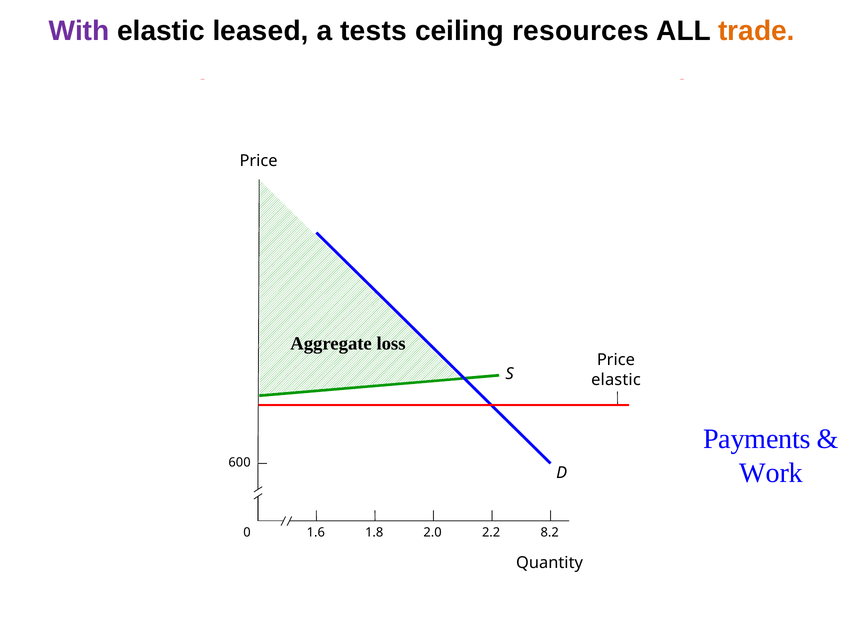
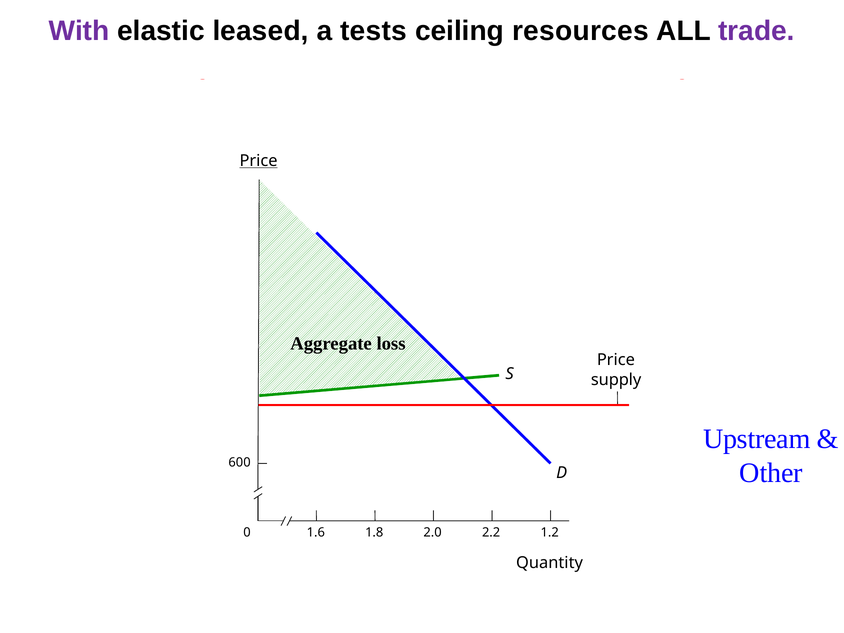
trade colour: orange -> purple (756, 31)
Price underline: none -> present (259, 161)
elastic: elastic -> supply (616, 380)
Payments: Payments -> Upstream (757, 439)
Work: Work -> Other (771, 473)
8.2: 8.2 -> 1.2 (550, 533)
